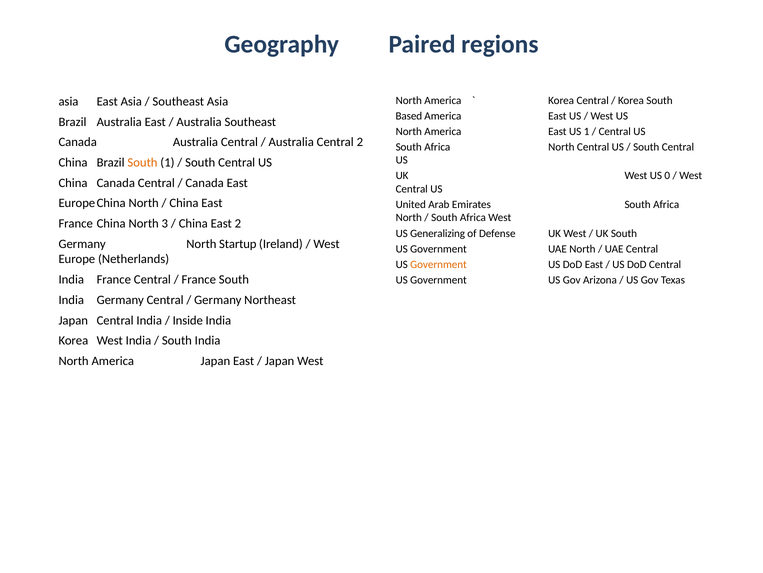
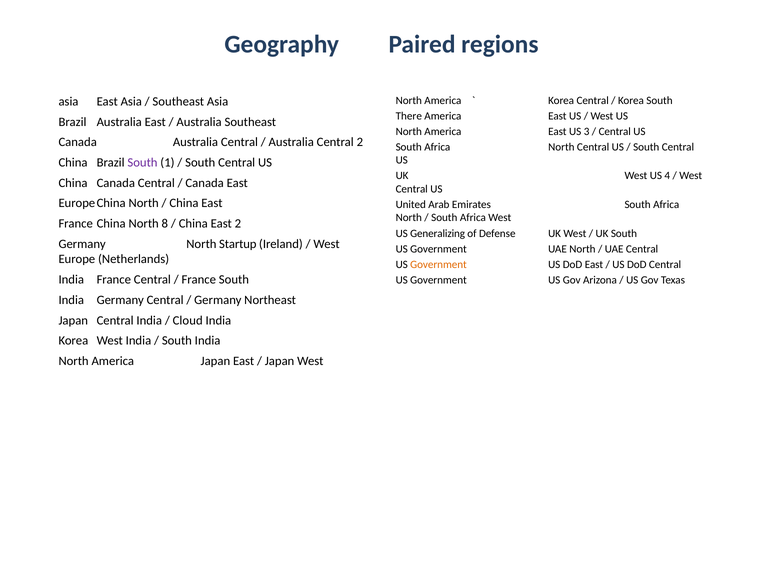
Based: Based -> There (409, 116)
US 1: 1 -> 3 (587, 131)
South colour: orange -> purple (143, 162)
0: 0 -> 4 (667, 175)
3: 3 -> 8 (165, 223)
Inside: Inside -> Cloud (188, 320)
